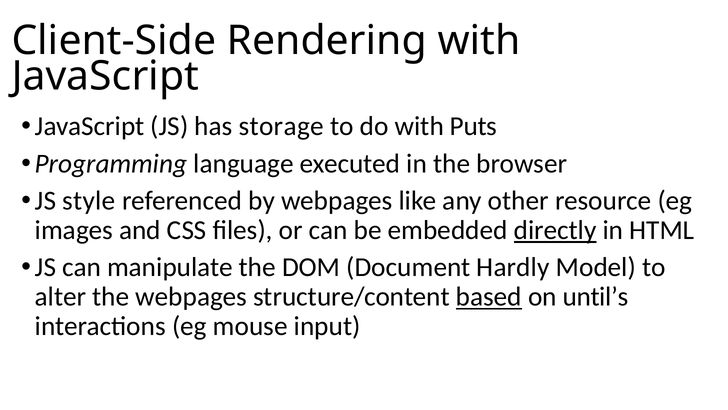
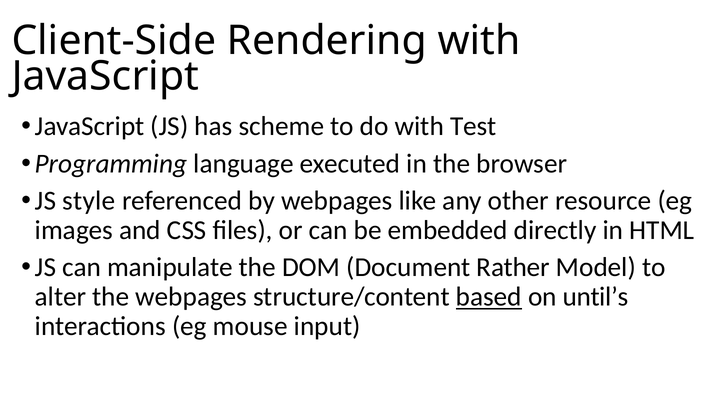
storage: storage -> scheme (281, 126)
Puts: Puts -> Test (473, 126)
directly underline: present -> none (555, 230)
Hardly: Hardly -> Rather (513, 267)
